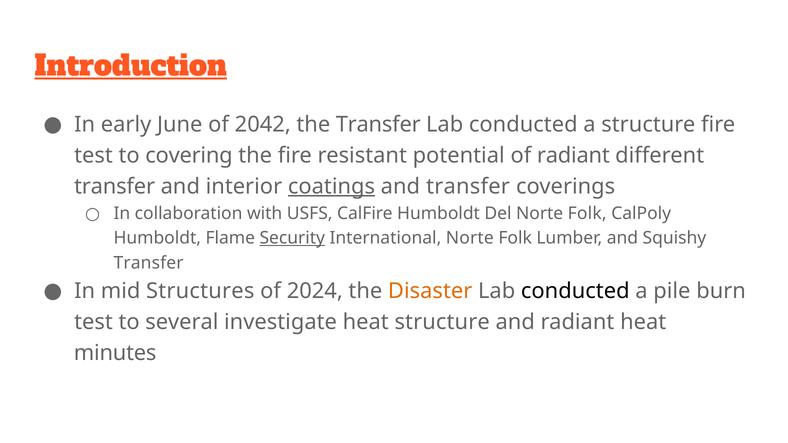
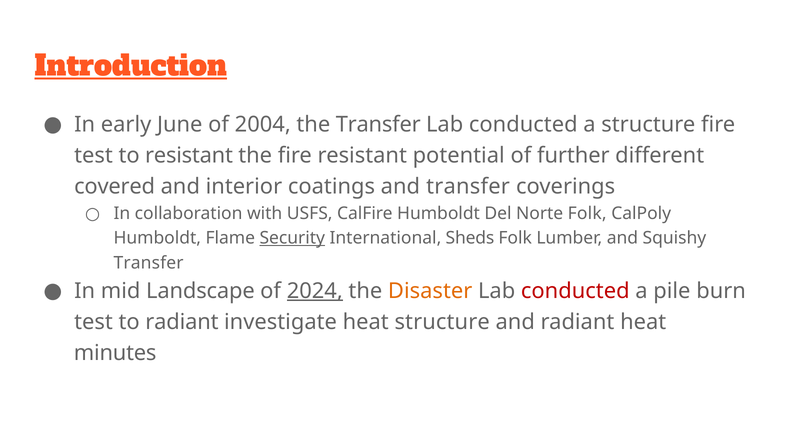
2042: 2042 -> 2004 (263, 124)
to covering: covering -> resistant (189, 155)
of radiant: radiant -> further (573, 155)
transfer: transfer -> covered (115, 186)
coatings underline: present -> none (331, 186)
International Norte: Norte -> Sheds (470, 238)
Structures: Structures -> Landscape (200, 291)
2024 underline: none -> present (315, 291)
conducted colour: black -> red (575, 291)
to several: several -> radiant (182, 322)
